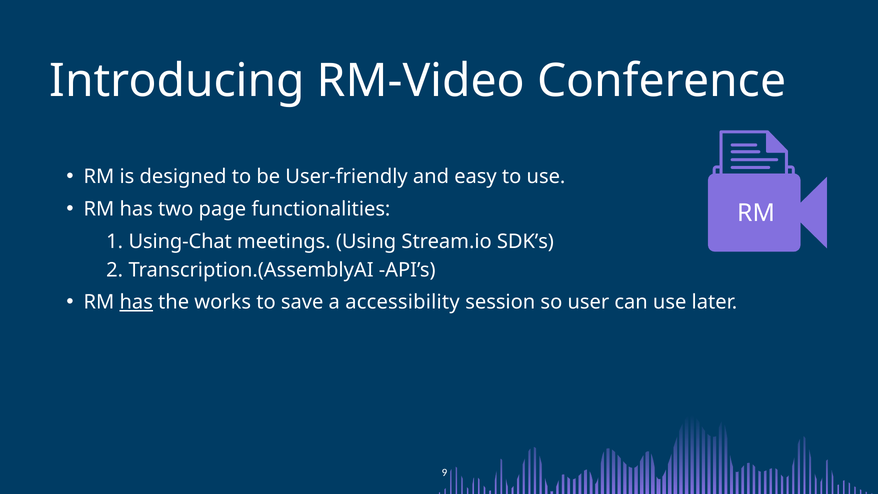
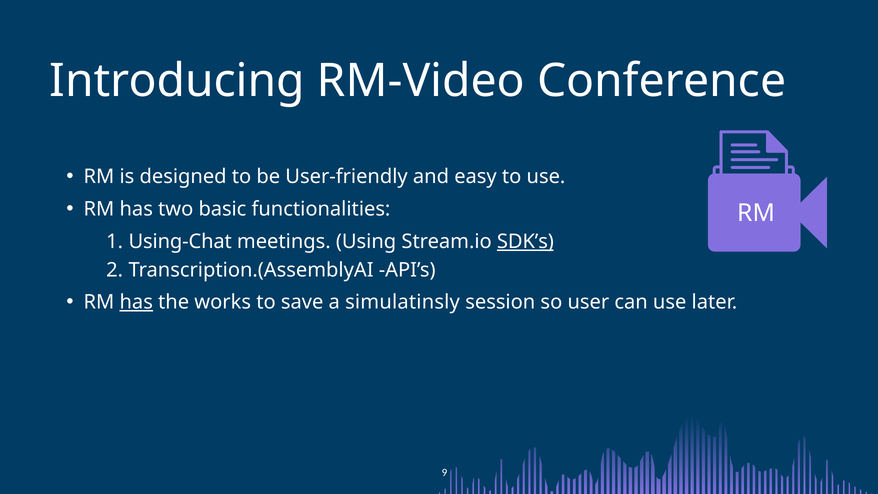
page: page -> basic (222, 209)
SDK’s underline: none -> present (525, 242)
accessibility: accessibility -> simulatinsly (403, 302)
